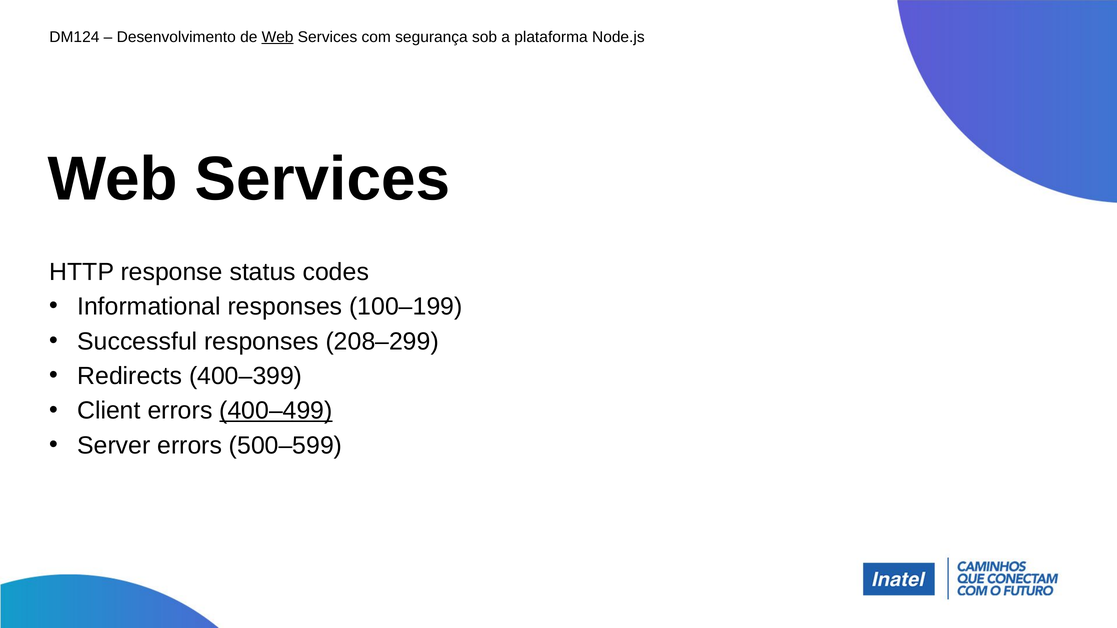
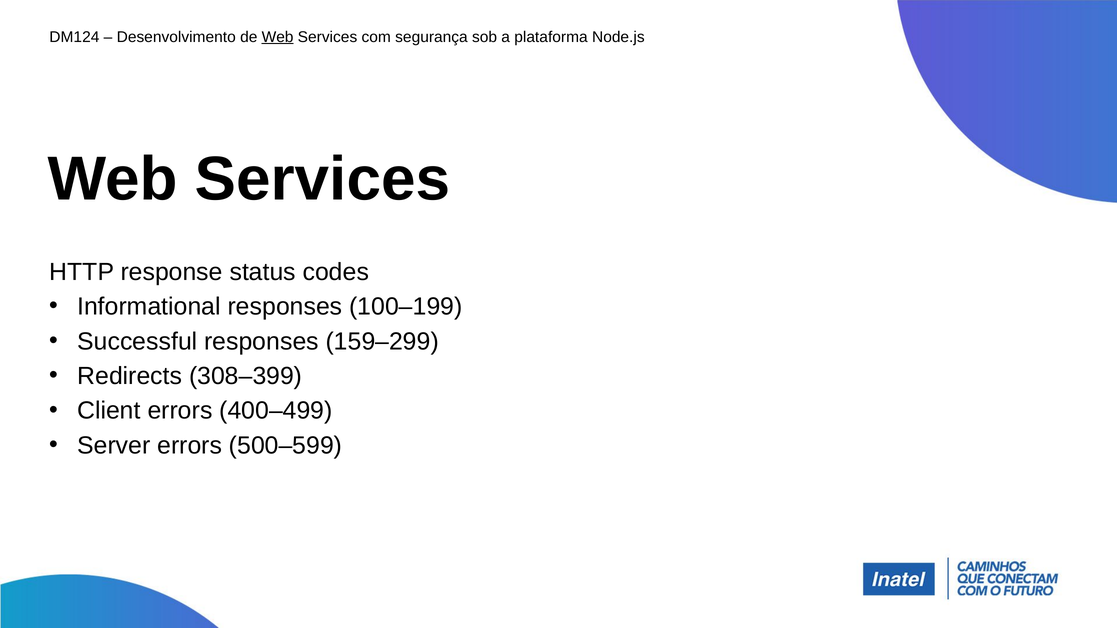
208–299: 208–299 -> 159–299 (382, 342)
400–399: 400–399 -> 308–399 (246, 376)
400–499 underline: present -> none (276, 411)
